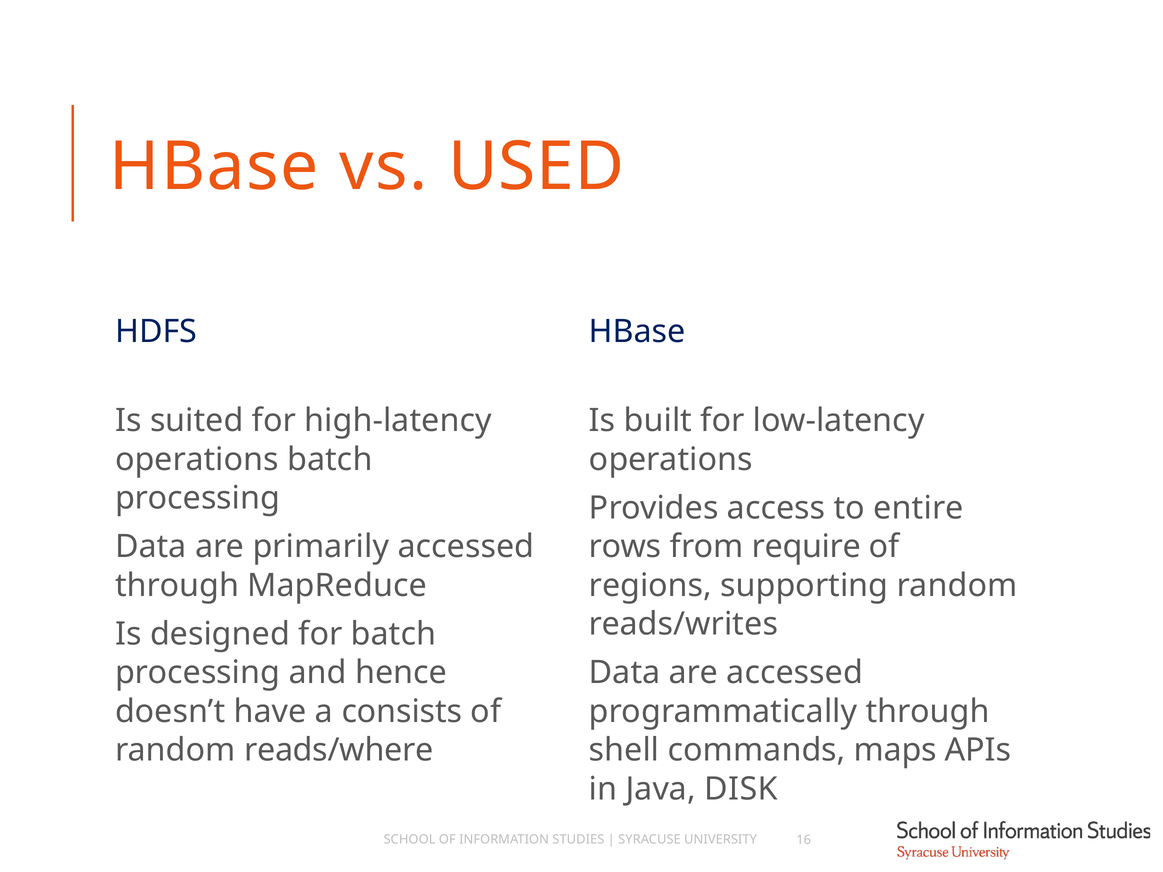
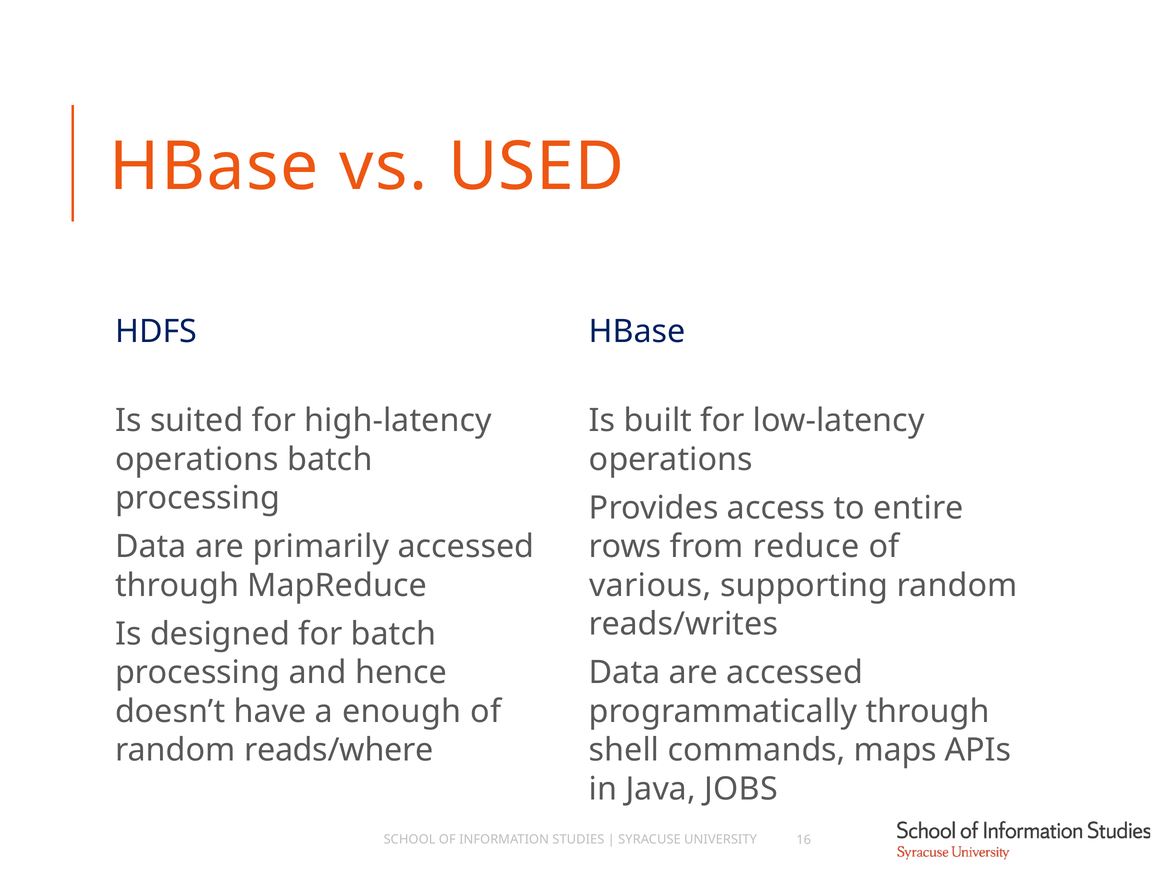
require: require -> reduce (806, 547)
regions: regions -> various (650, 586)
consists: consists -> enough (402, 712)
DISK: DISK -> JOBS (741, 789)
